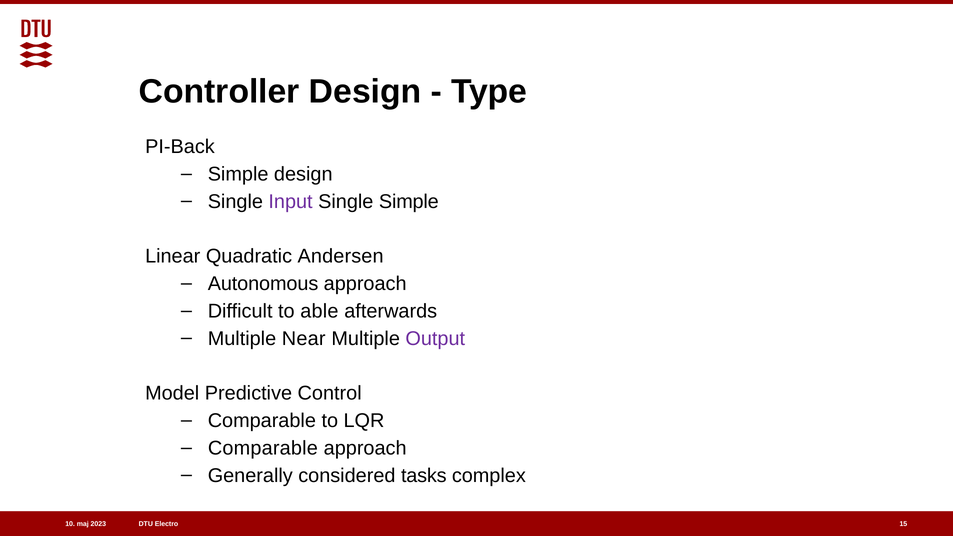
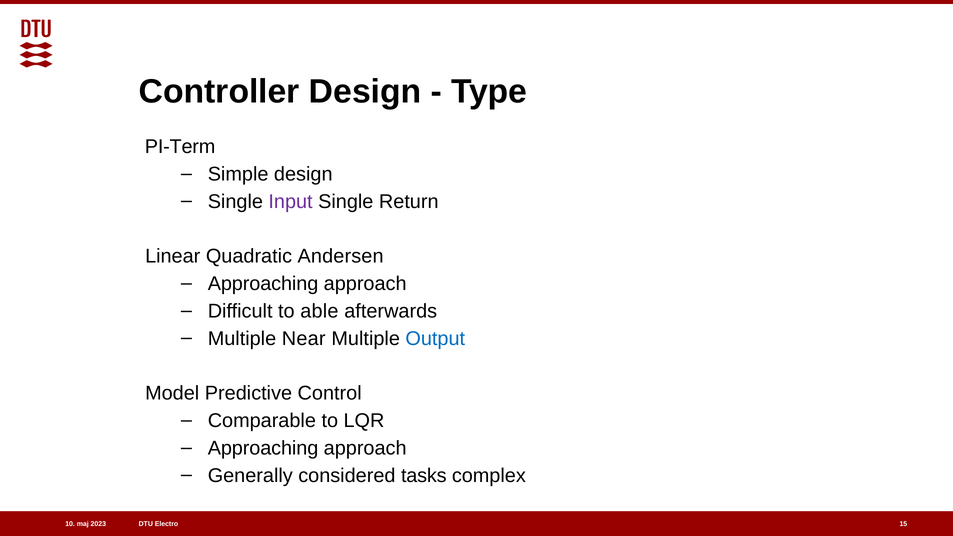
PI-Back: PI-Back -> PI-Term (180, 147)
Single Simple: Simple -> Return (409, 202)
Autonomous: Autonomous -> Approaching (263, 284)
Output colour: purple -> blue (435, 339)
Comparable: Comparable -> Approaching (263, 448)
